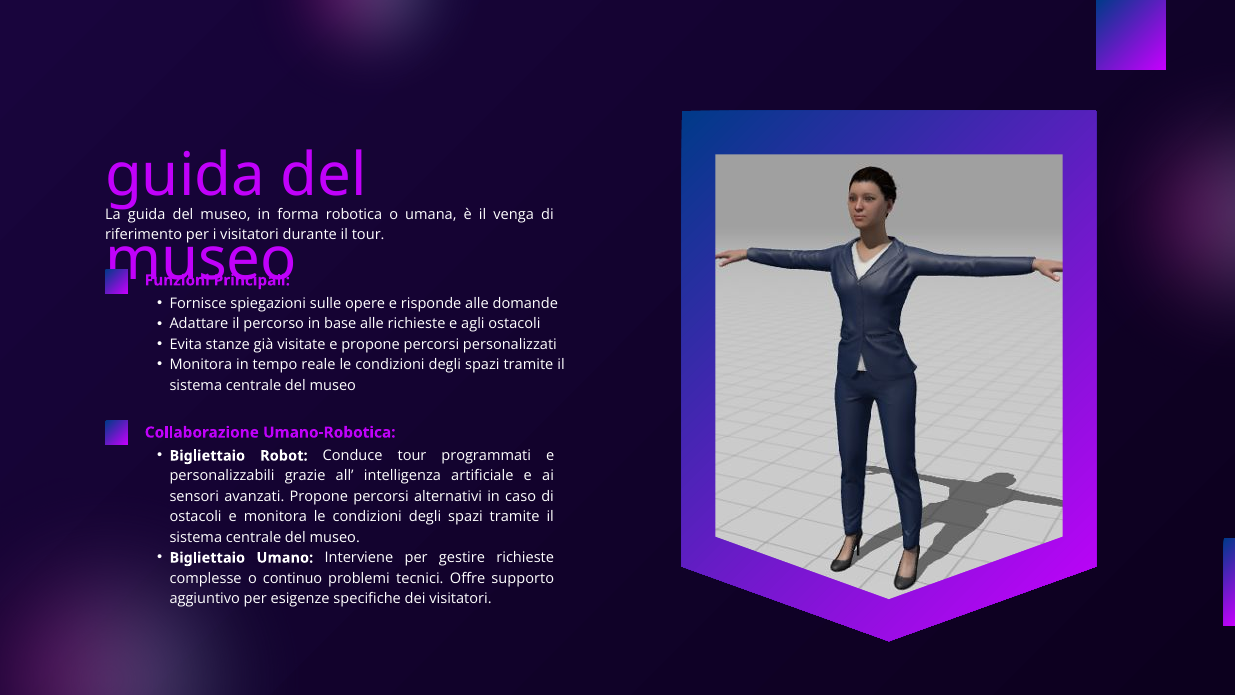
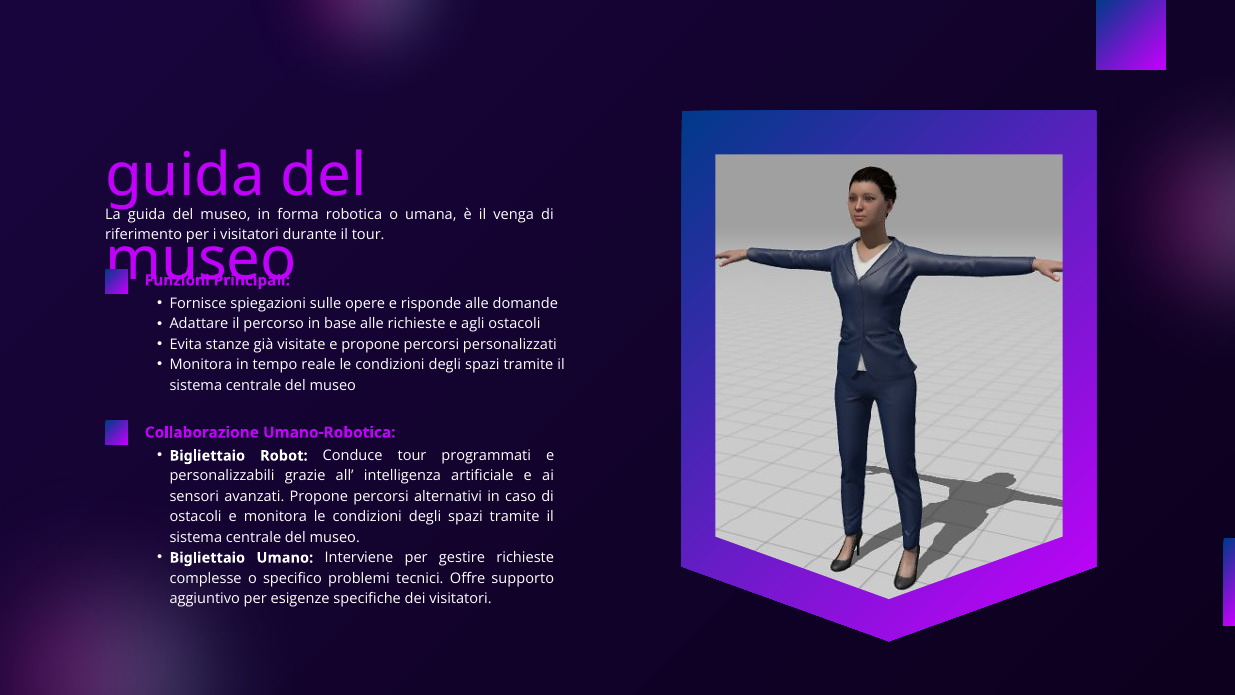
continuo: continuo -> specifico (292, 578)
